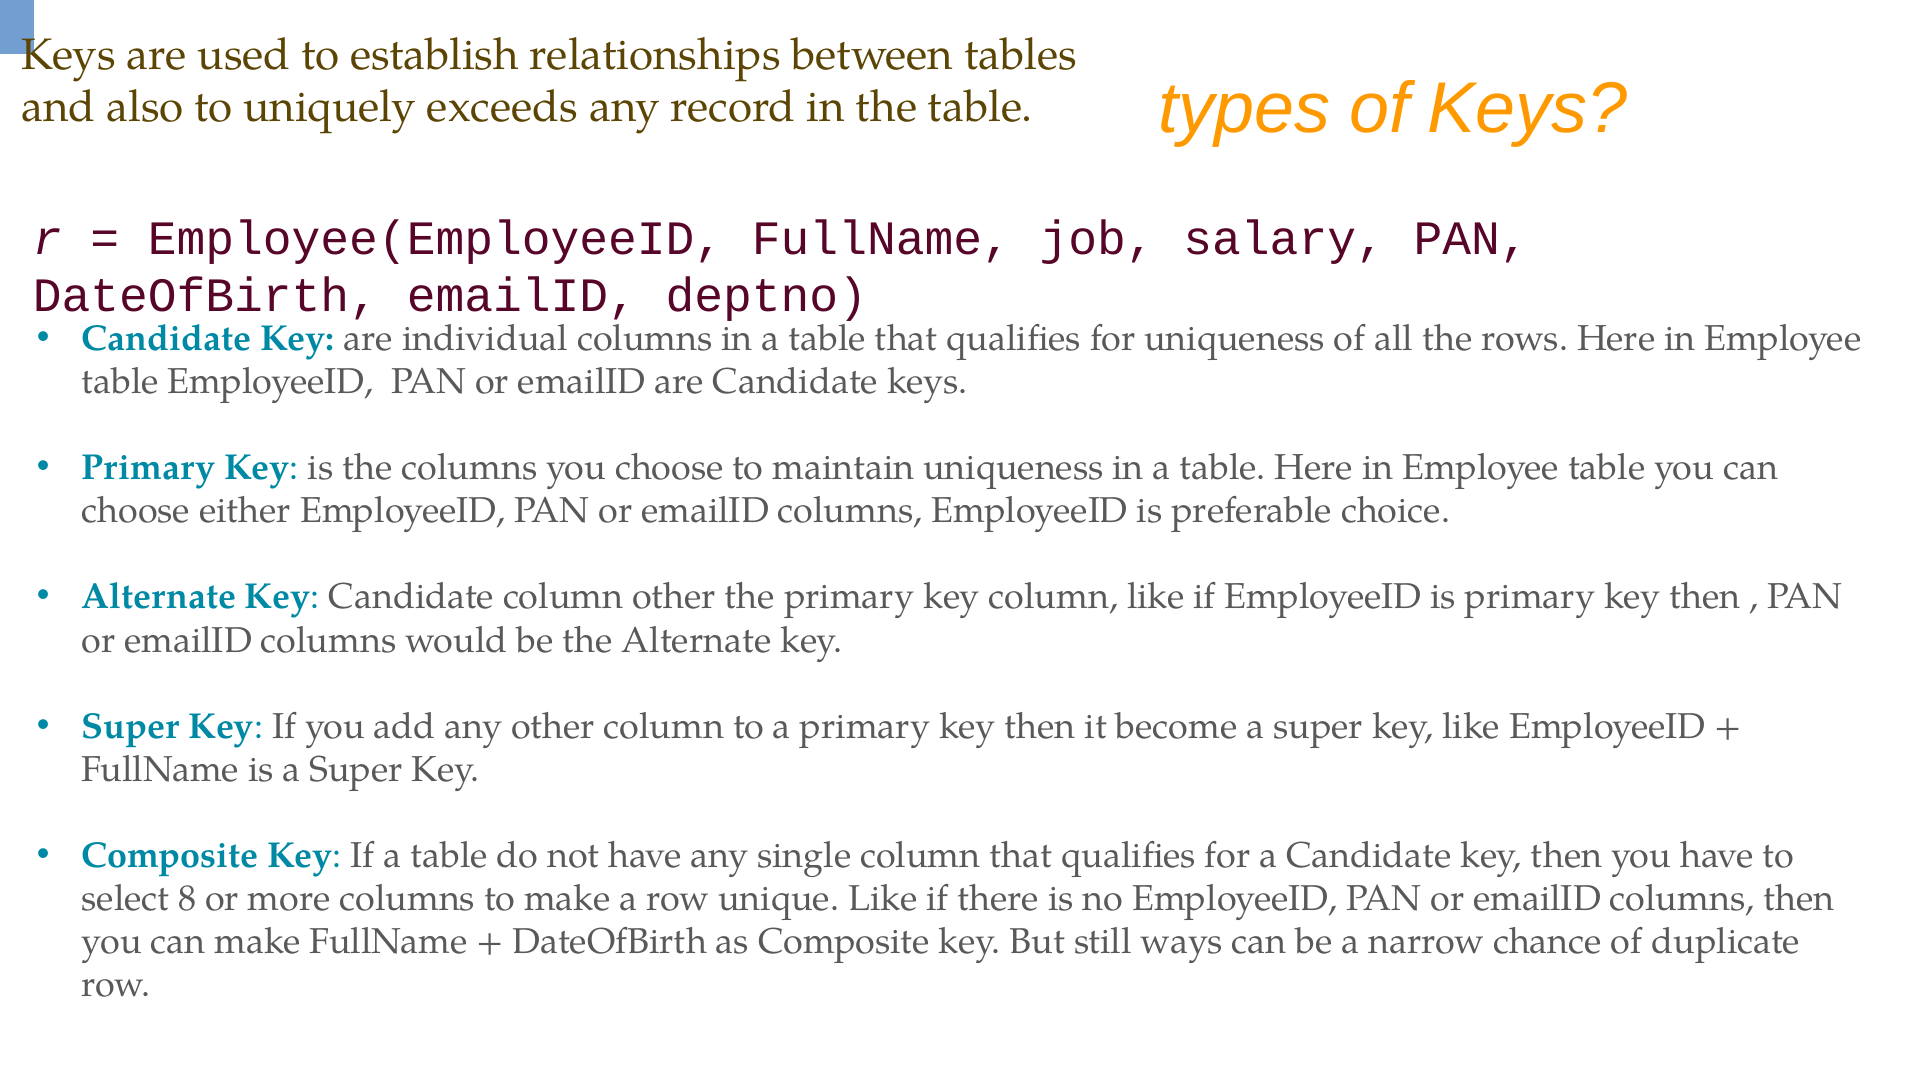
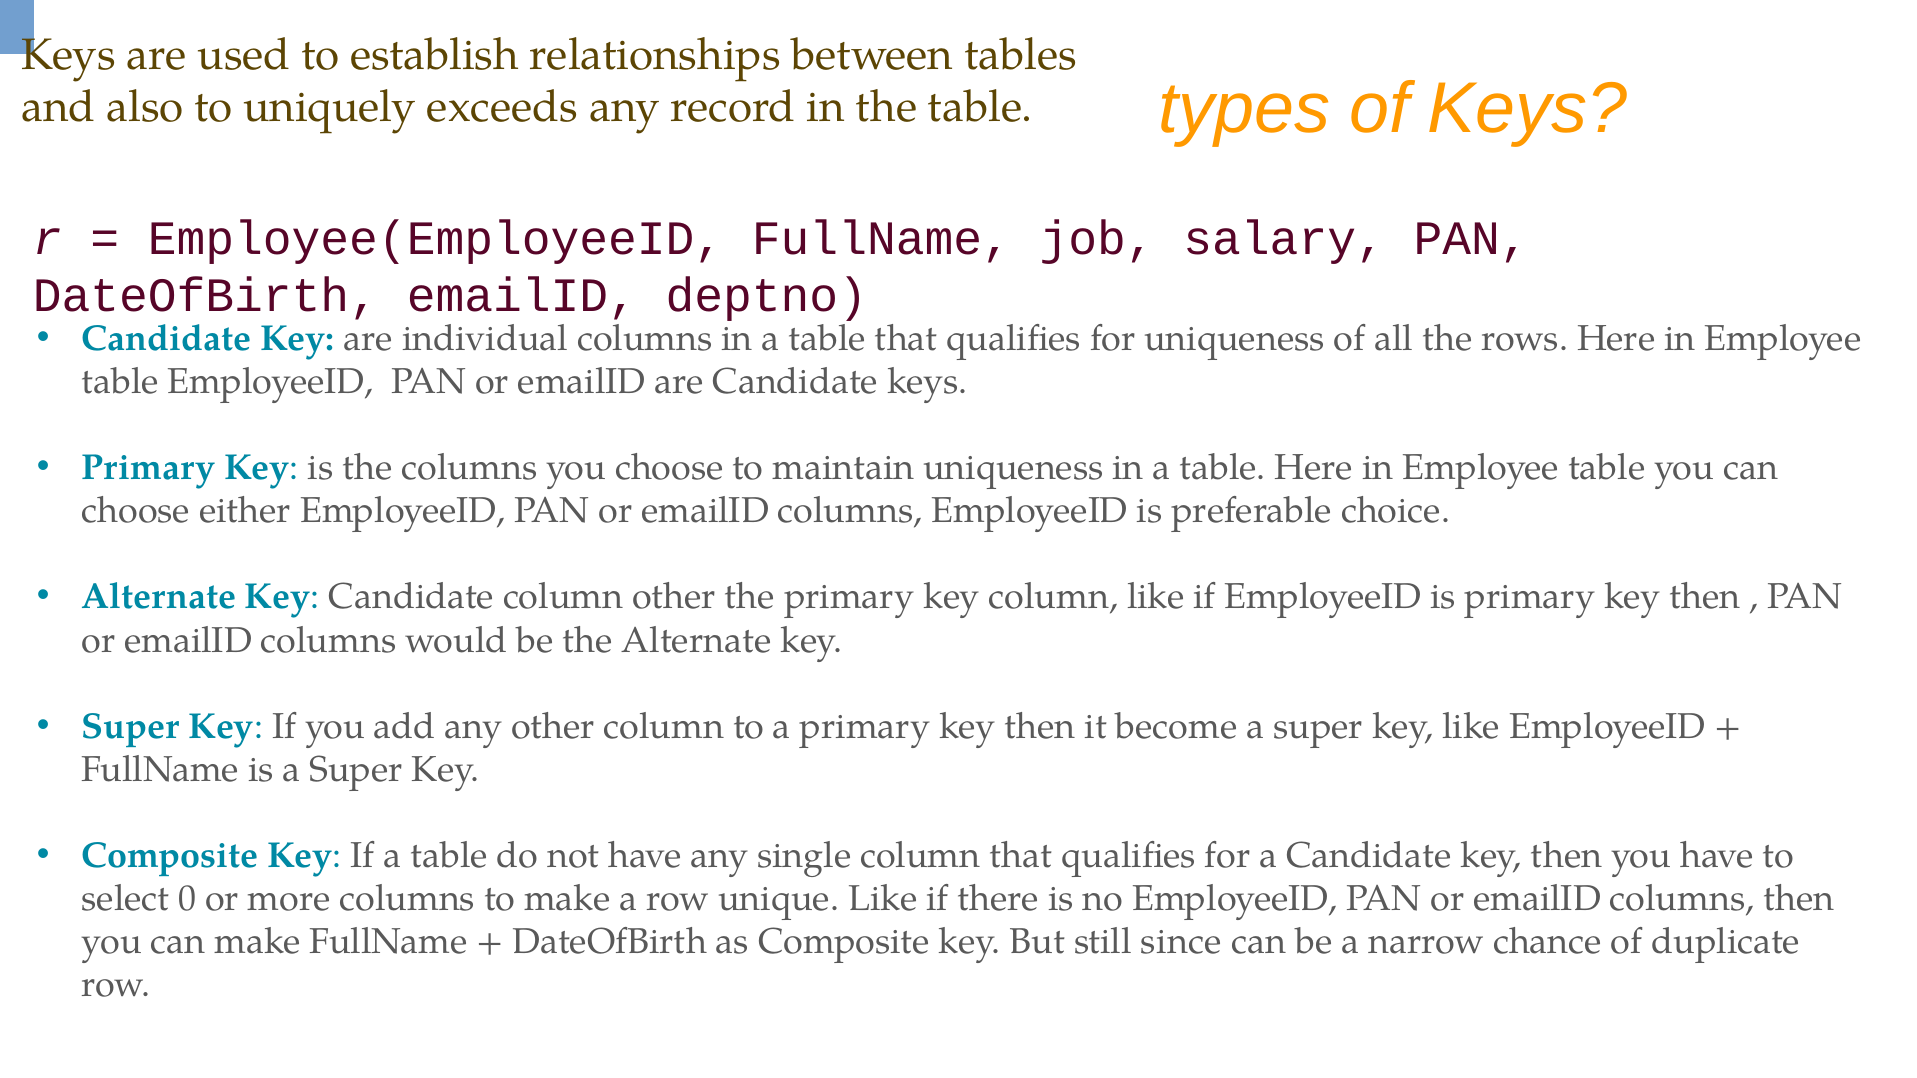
8: 8 -> 0 (187, 899)
ways: ways -> since (1181, 942)
